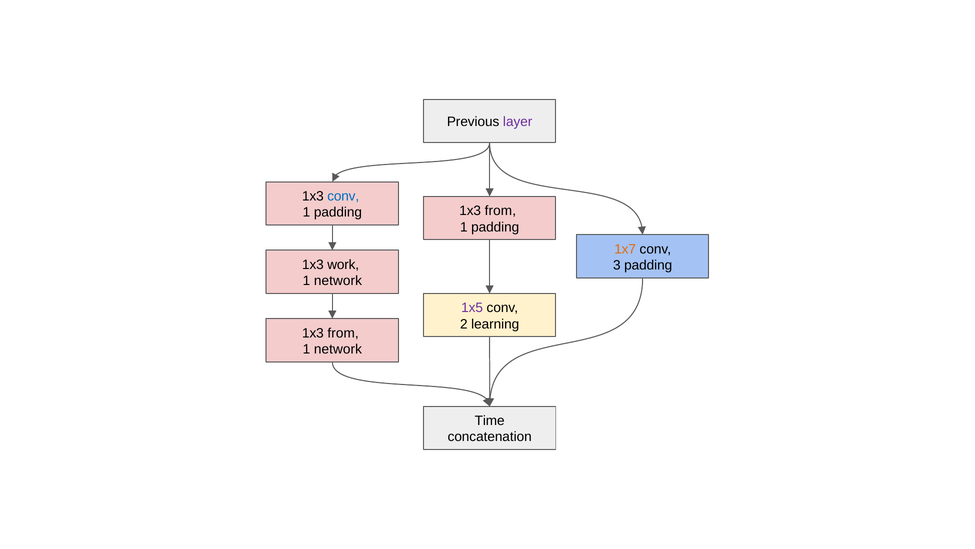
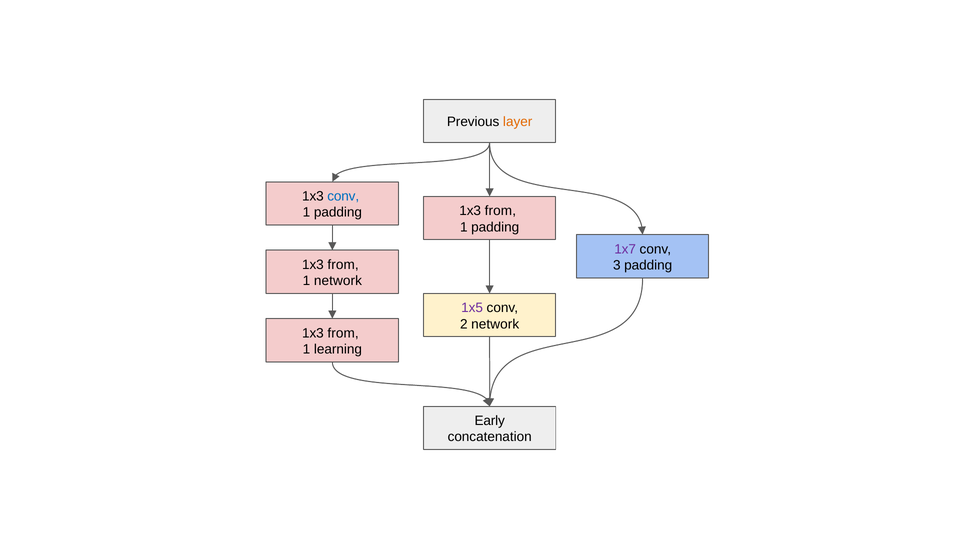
layer colour: purple -> orange (518, 122)
1x7 colour: orange -> purple (625, 249)
work: work -> from (343, 264)
2 learning: learning -> network (495, 324)
network: network -> learning (338, 349)
Time: Time -> Early (490, 420)
